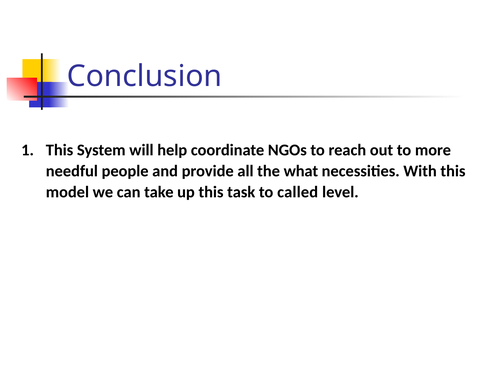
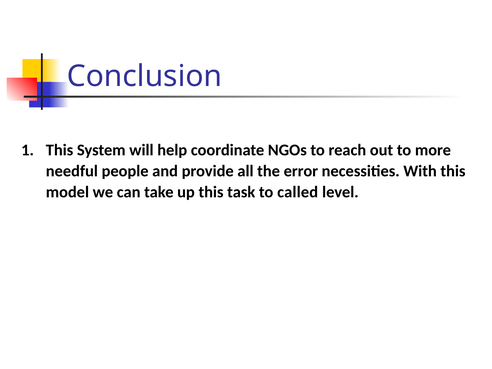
what: what -> error (301, 171)
